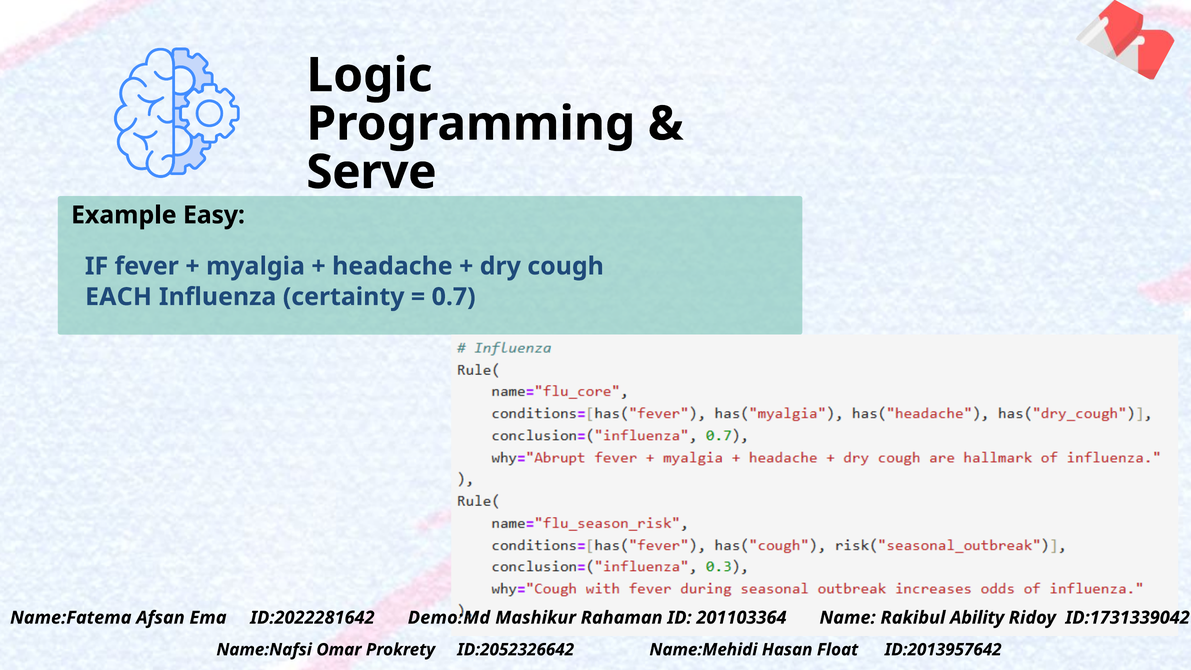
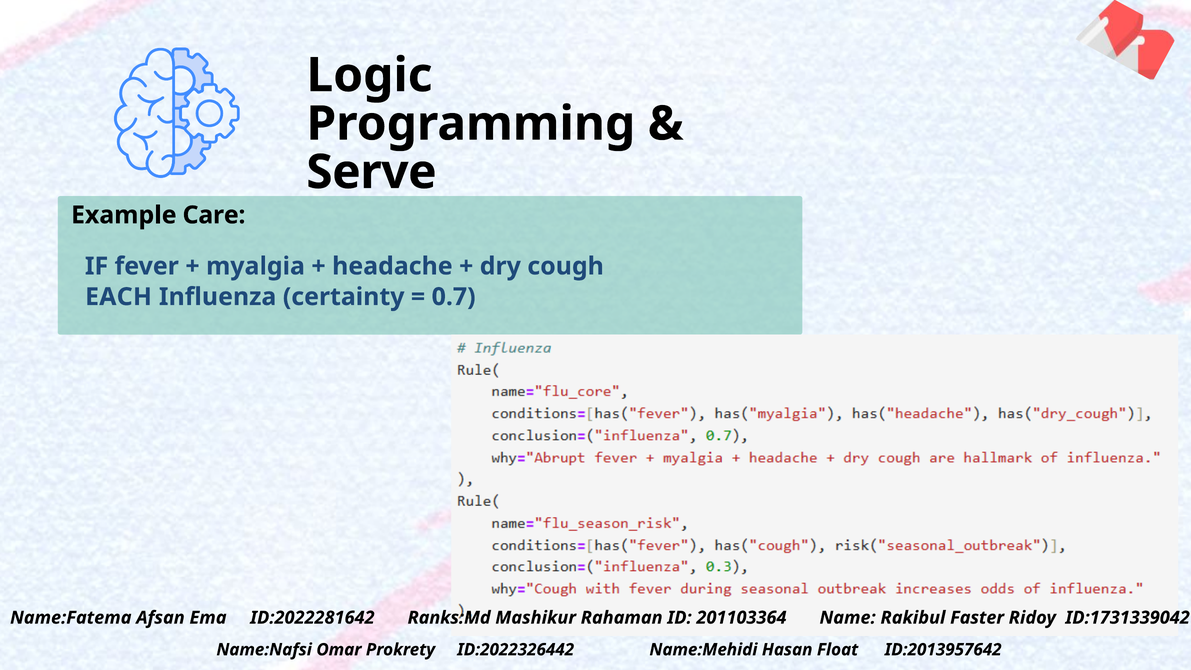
Easy: Easy -> Care (214, 215)
Demo:Md: Demo:Md -> Ranks:Md (449, 618)
Ability: Ability -> Faster (977, 618)
ID:2052326642: ID:2052326642 -> ID:2022326442 (516, 650)
